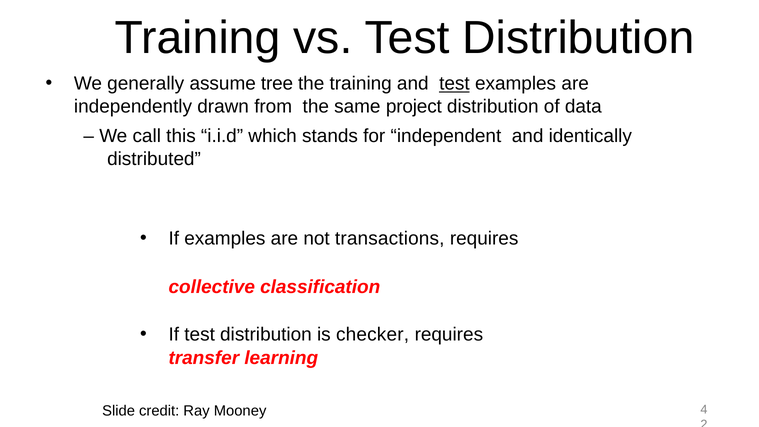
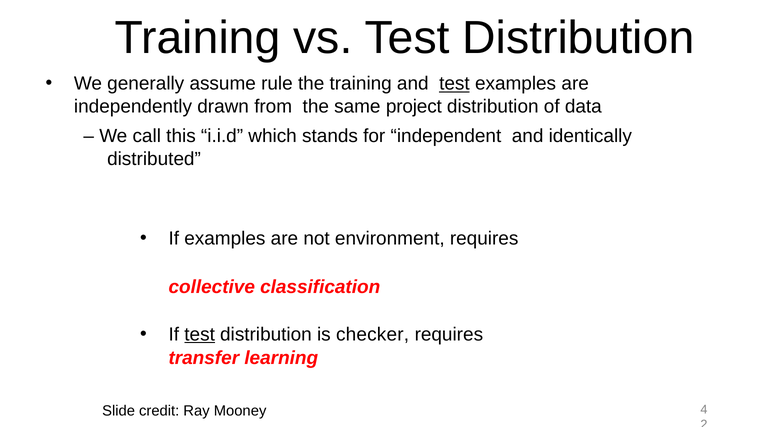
tree: tree -> rule (277, 84)
transactions: transactions -> environment (390, 238)
test underline: none -> present (200, 334)
